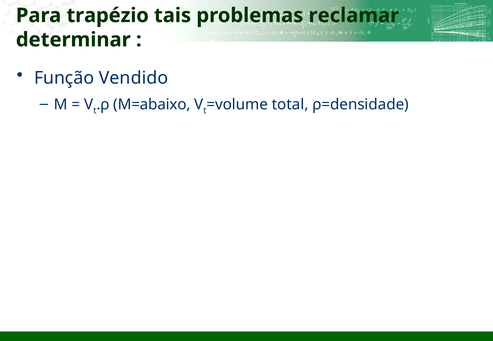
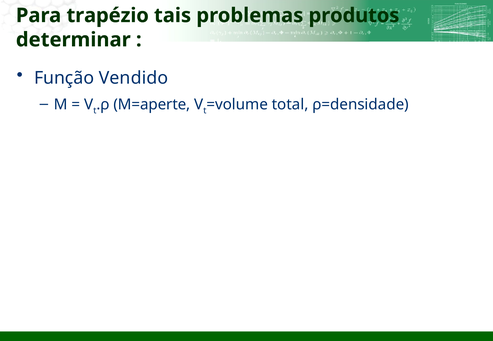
reclamar: reclamar -> produtos (354, 15)
M=abaixo: M=abaixo -> M=aperte (152, 105)
